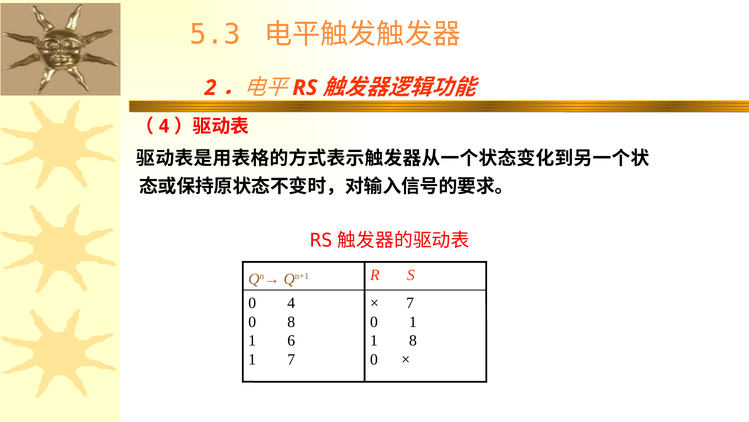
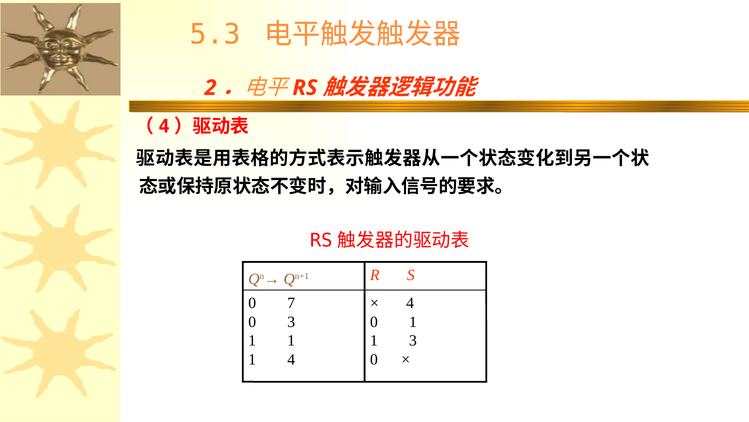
4: 4 -> 7 (291, 303)
7: 7 -> 4 (410, 303)
0 8: 8 -> 3 (291, 321)
6: 6 -> 1 (291, 340)
1 8: 8 -> 3 (413, 340)
1 7: 7 -> 4 (291, 359)
